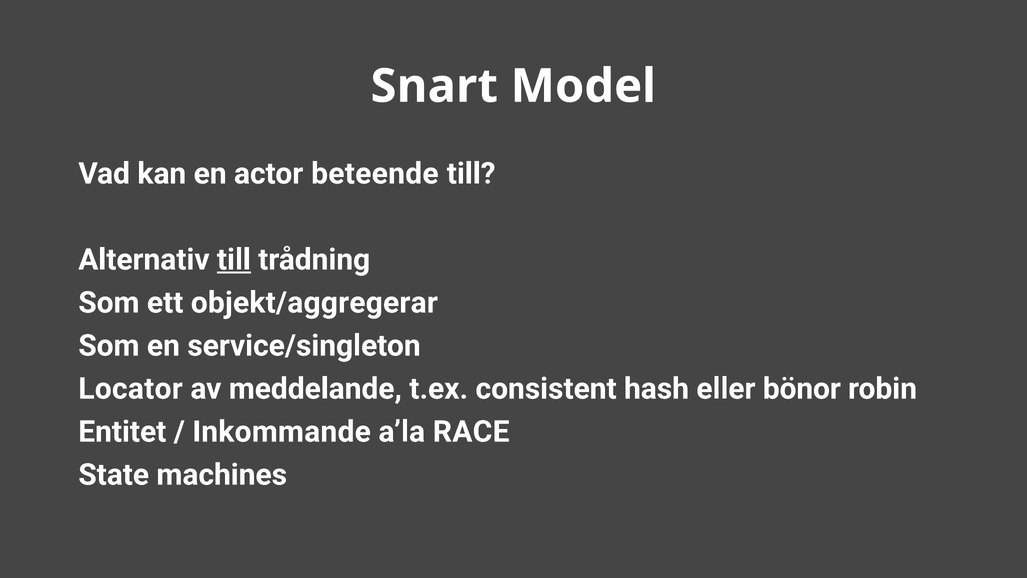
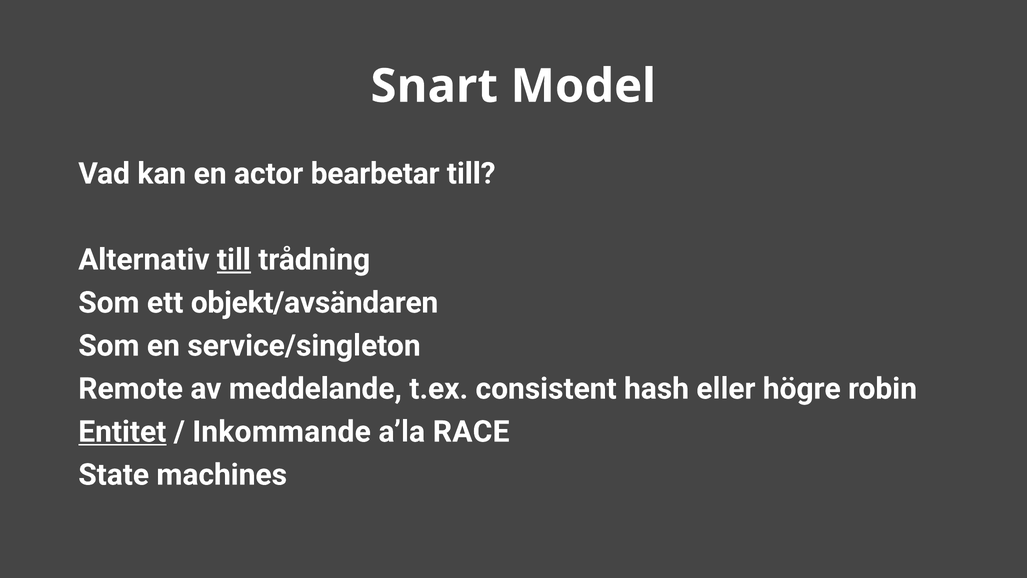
beteende: beteende -> bearbetar (375, 174)
objekt/aggregerar: objekt/aggregerar -> objekt/avsändaren (315, 303)
Locator: Locator -> Remote (131, 389)
bönor: bönor -> högre (802, 389)
Entitet underline: none -> present (122, 432)
